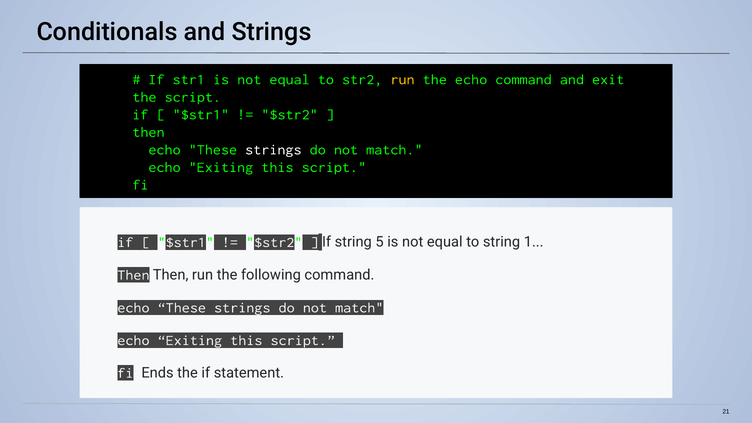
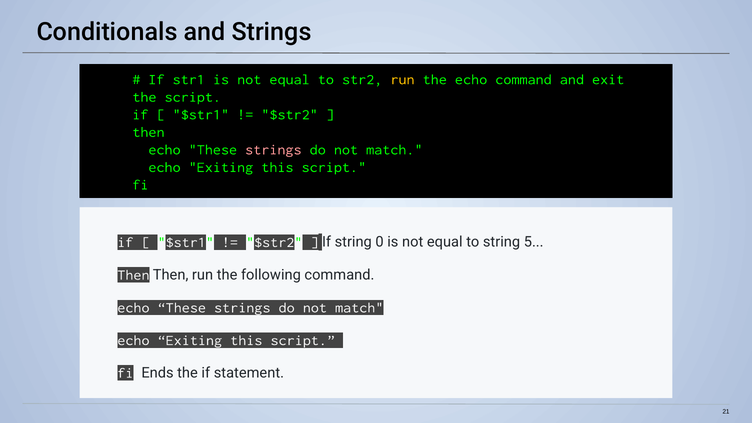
strings colour: white -> pink (273, 150)
5: 5 -> 0 (380, 242)
1: 1 -> 5 (534, 242)
